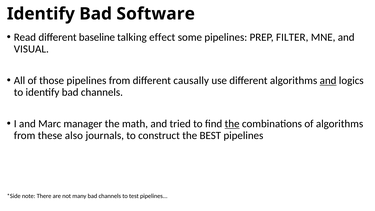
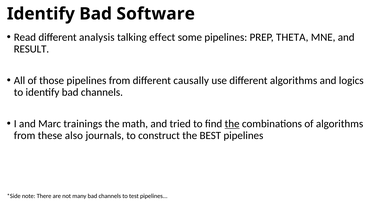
baseline: baseline -> analysis (97, 37)
FILTER: FILTER -> THETA (292, 37)
VISUAL: VISUAL -> RESULT (31, 49)
and underline: present -> none (328, 80)
manager: manager -> trainings (83, 124)
